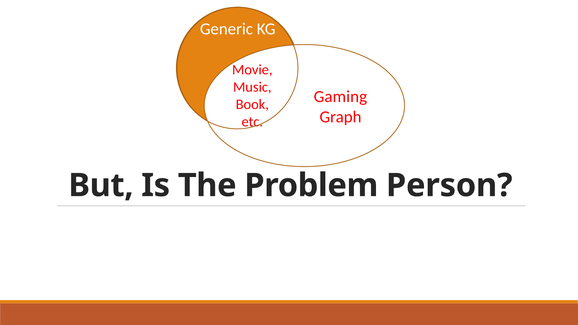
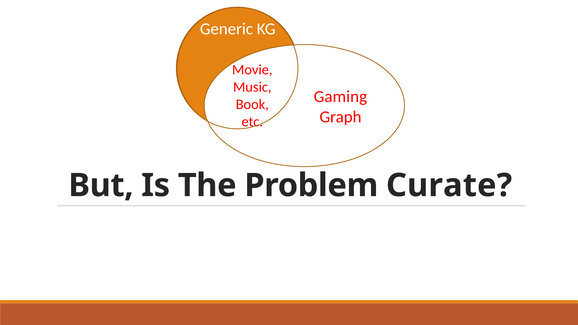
Person: Person -> Curate (449, 185)
